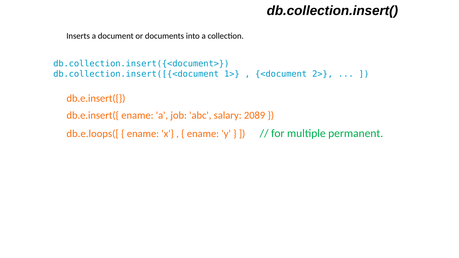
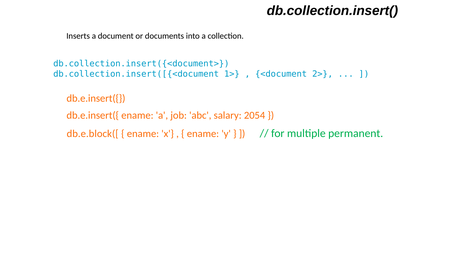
2089: 2089 -> 2054 (255, 116)
db.e.loops([: db.e.loops([ -> db.e.block([ (93, 134)
